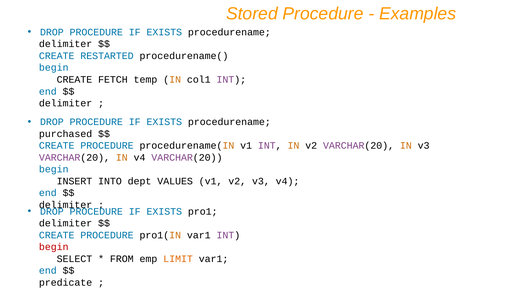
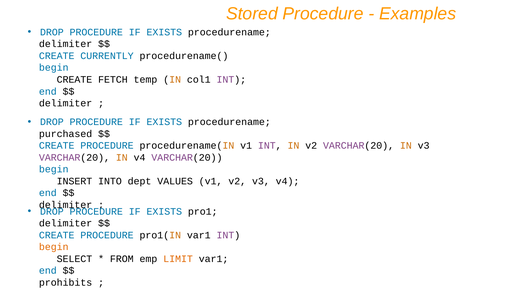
RESTARTED: RESTARTED -> CURRENTLY (107, 56)
begin colour: red -> orange (54, 247)
predicate: predicate -> prohibits (66, 282)
